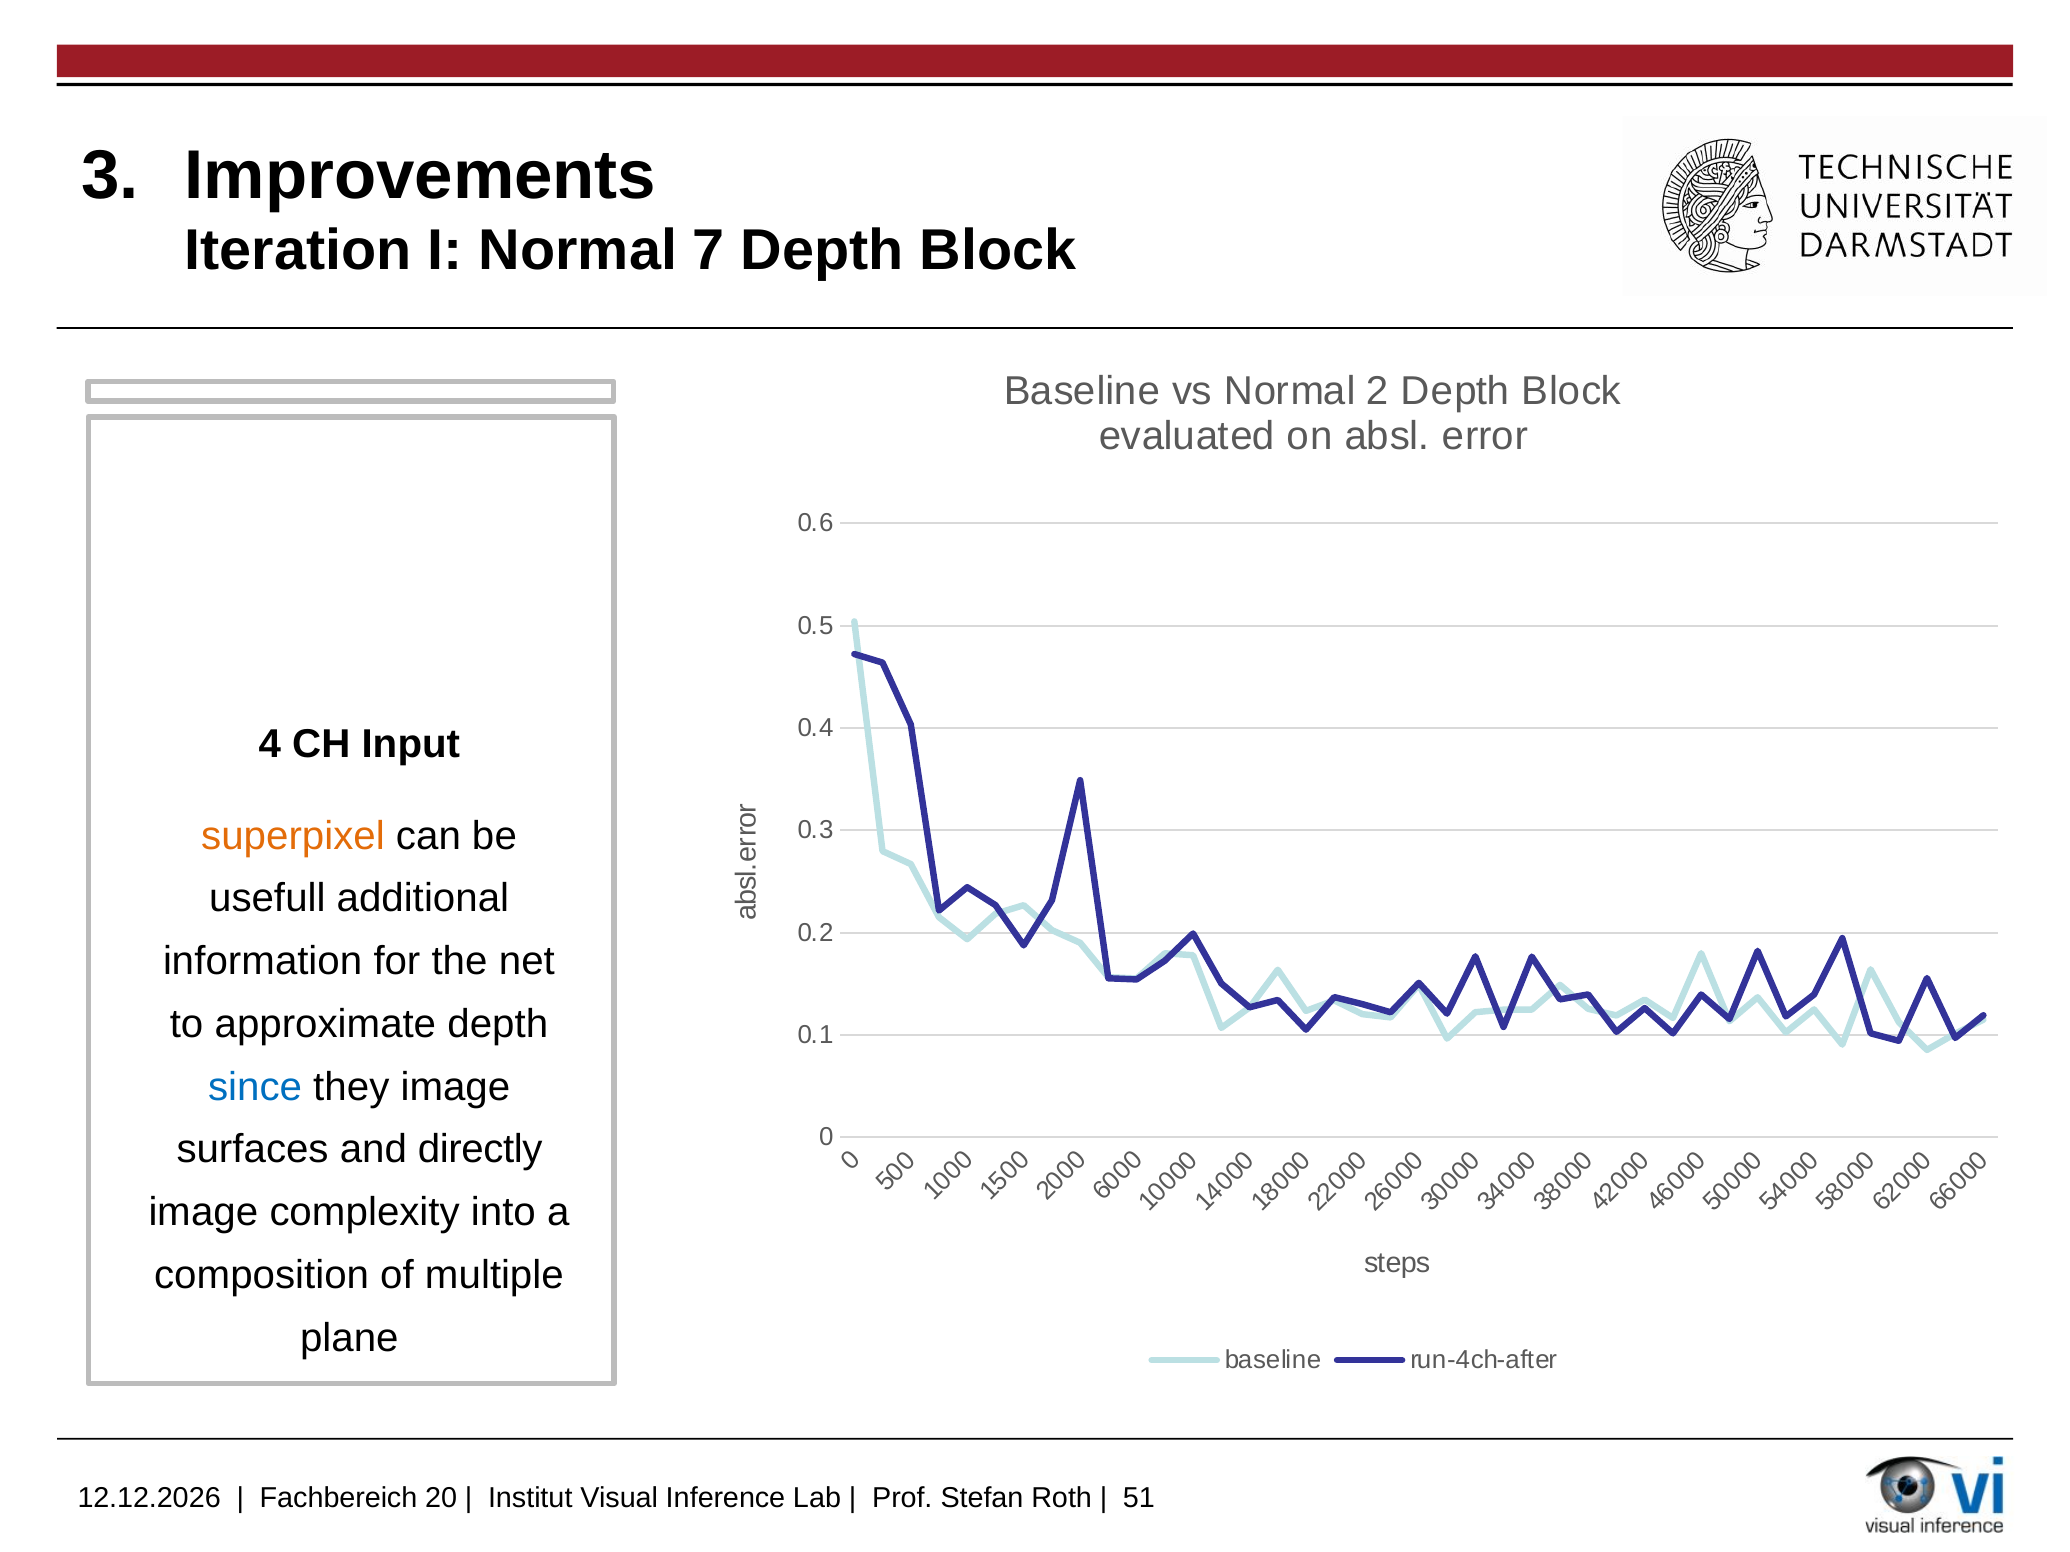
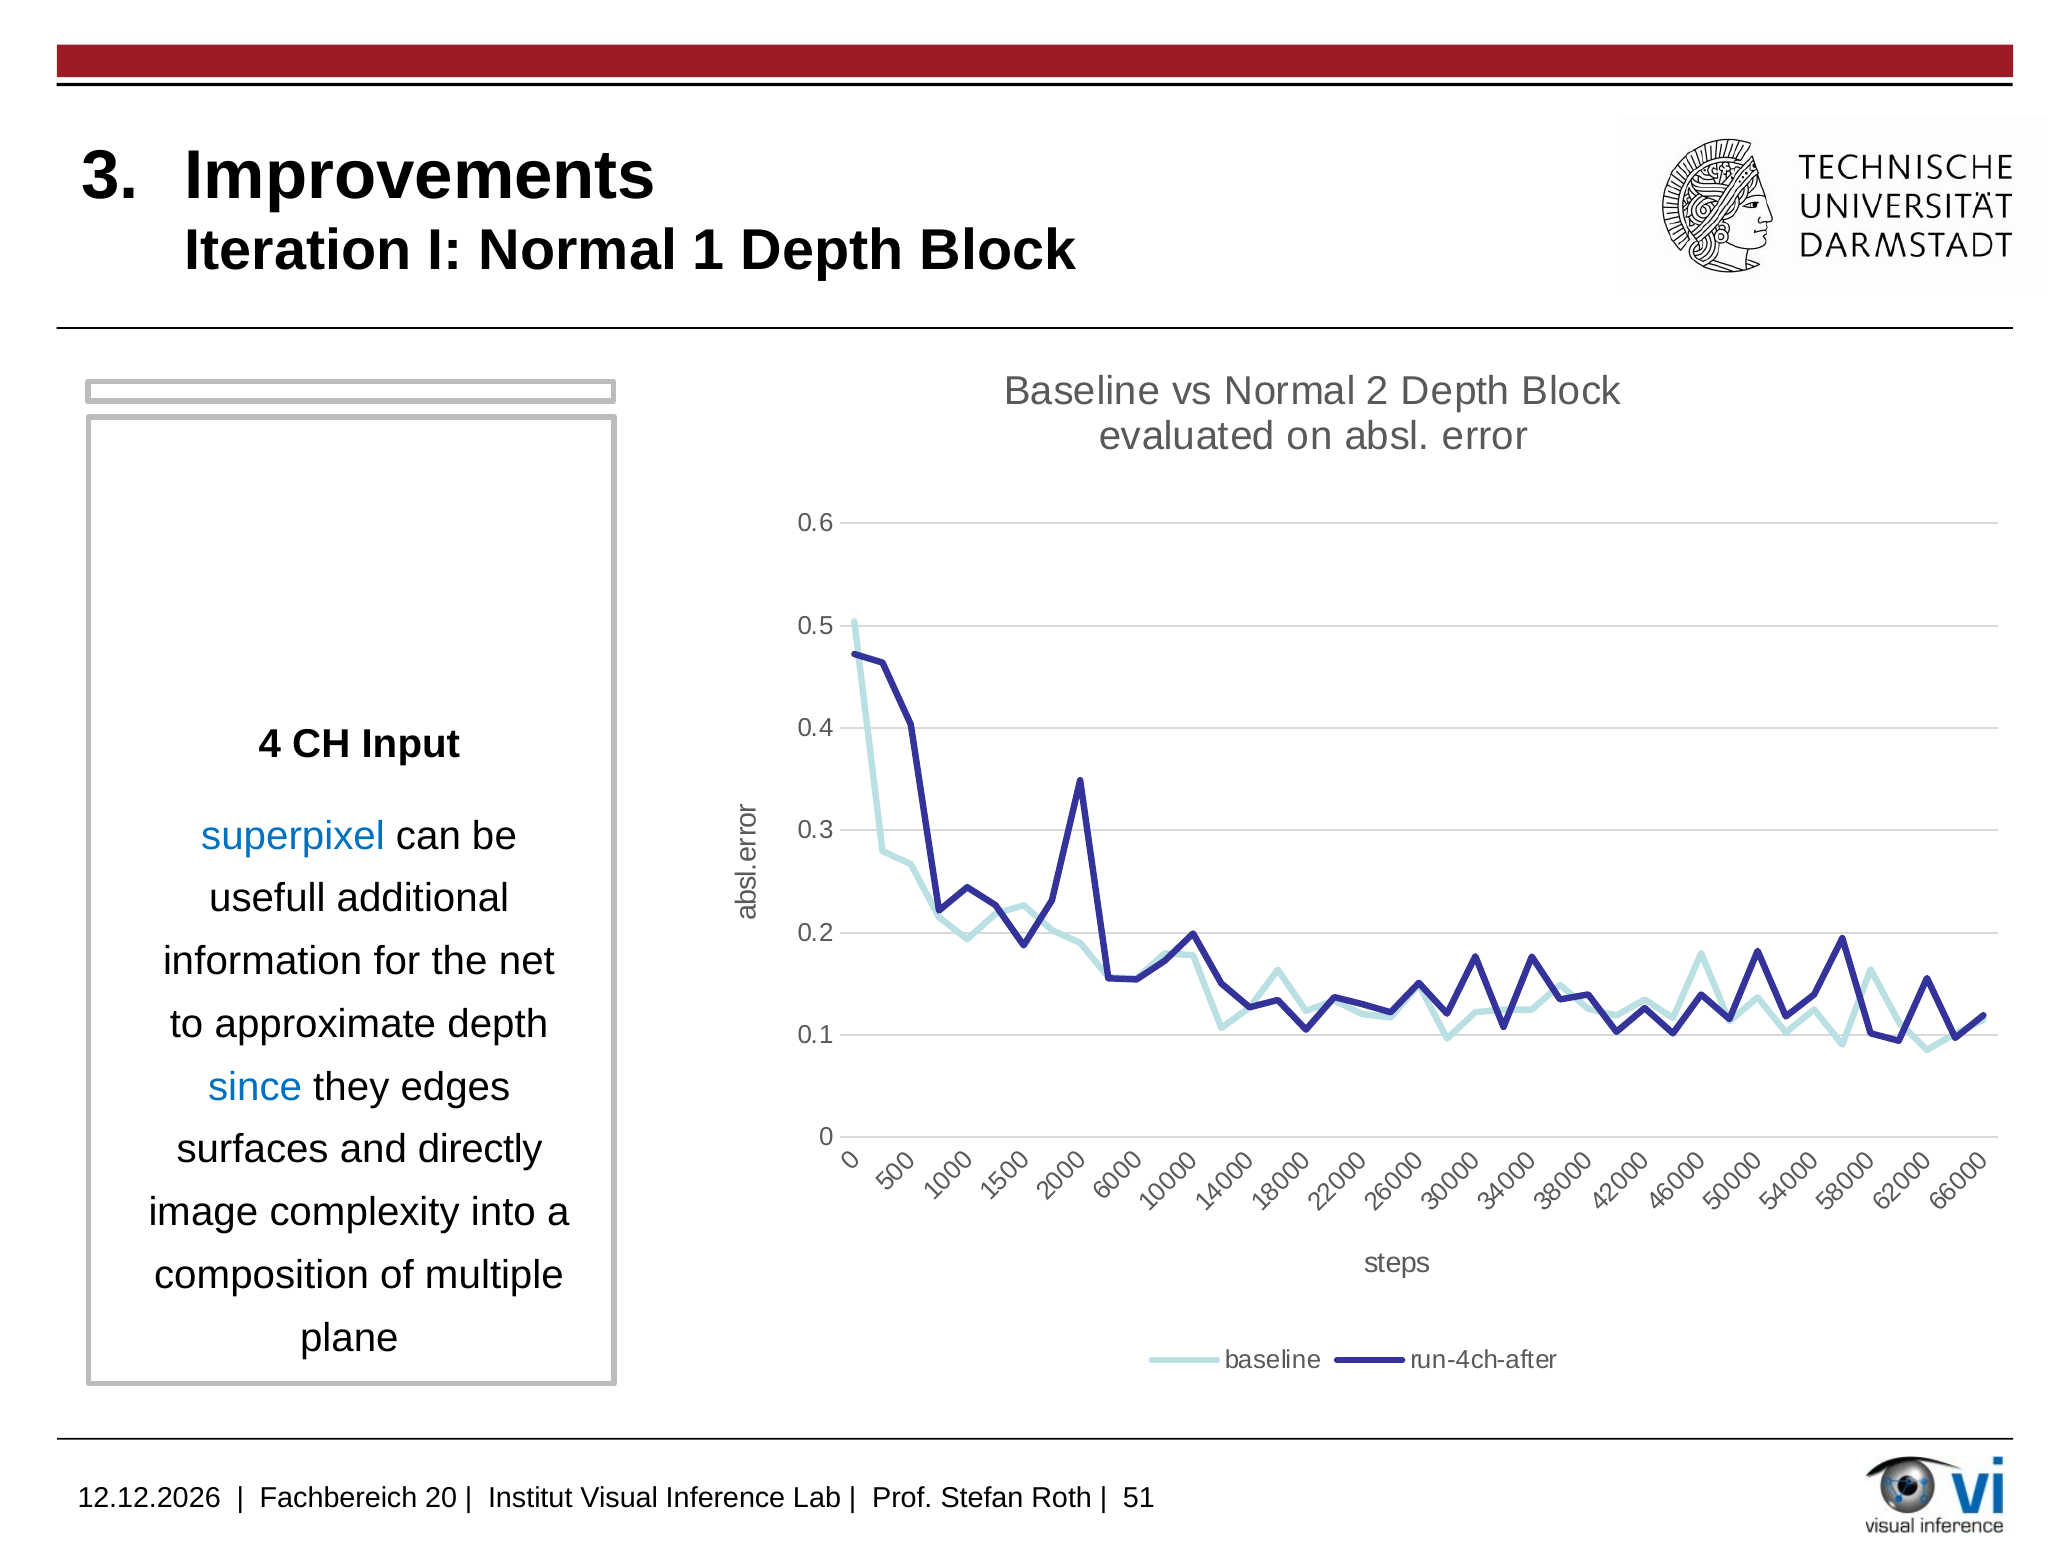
Normal 7: 7 -> 1 (709, 251)
superpixel colour: orange -> blue (293, 836)
they image: image -> edges (455, 1087)
